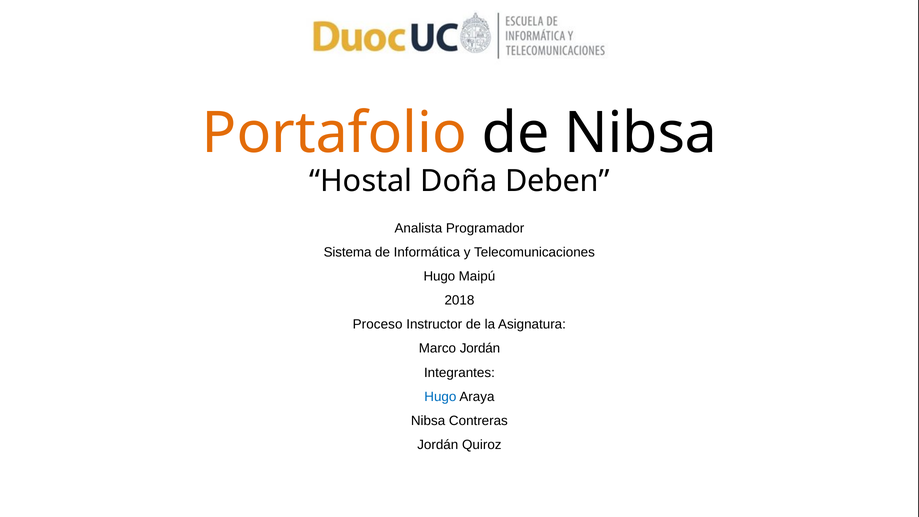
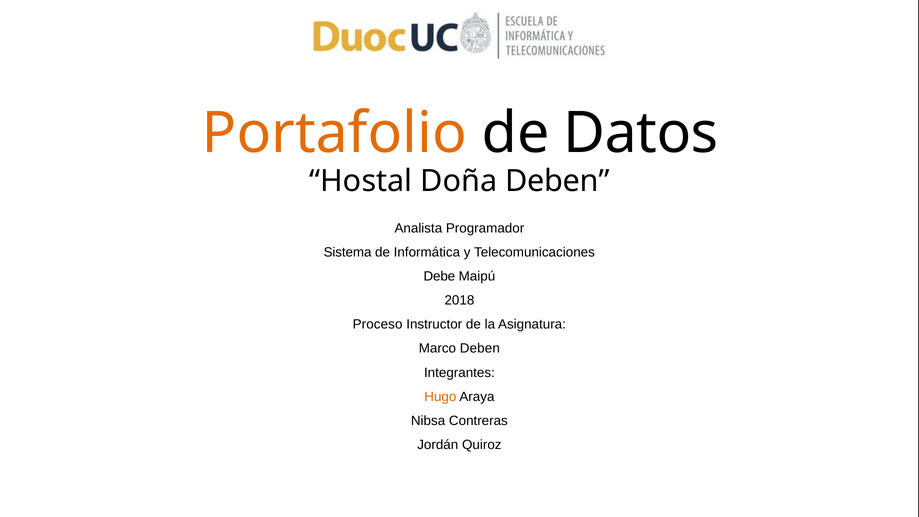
de Nibsa: Nibsa -> Datos (641, 133)
Hugo: Hugo -> Debe (439, 276)
Marco Jordán: Jordán -> Deben (480, 349)
Hugo colour: blue -> orange (440, 397)
